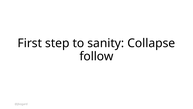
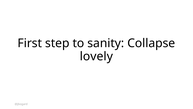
follow: follow -> lovely (96, 56)
